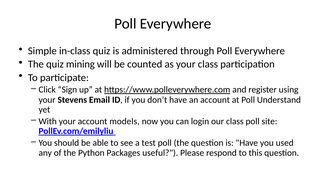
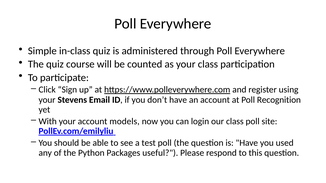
mining: mining -> course (80, 64)
Understand: Understand -> Recognition (279, 100)
